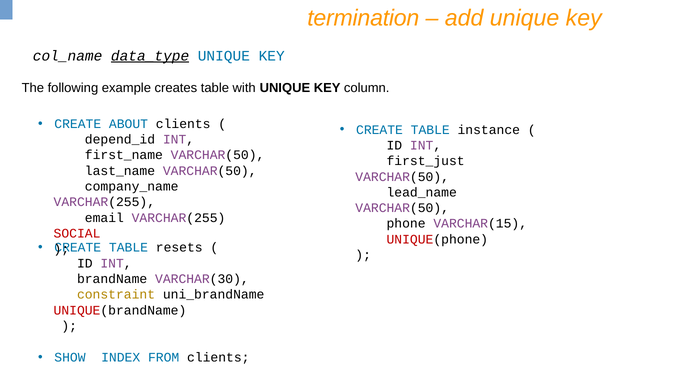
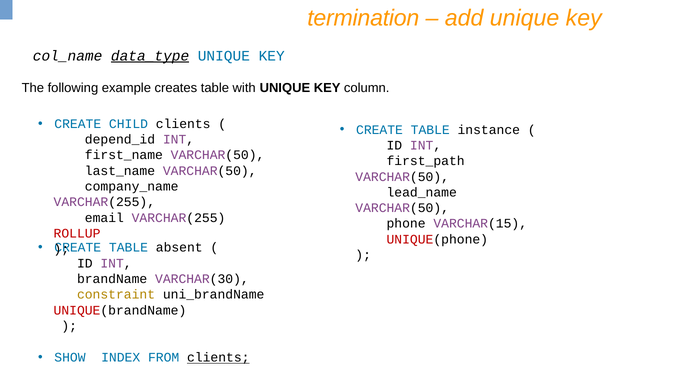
ABOUT: ABOUT -> CHILD (129, 124)
first_just: first_just -> first_path (426, 161)
SOCIAL: SOCIAL -> ROLLUP (77, 233)
resets: resets -> absent (179, 247)
clients underline: none -> present (218, 357)
